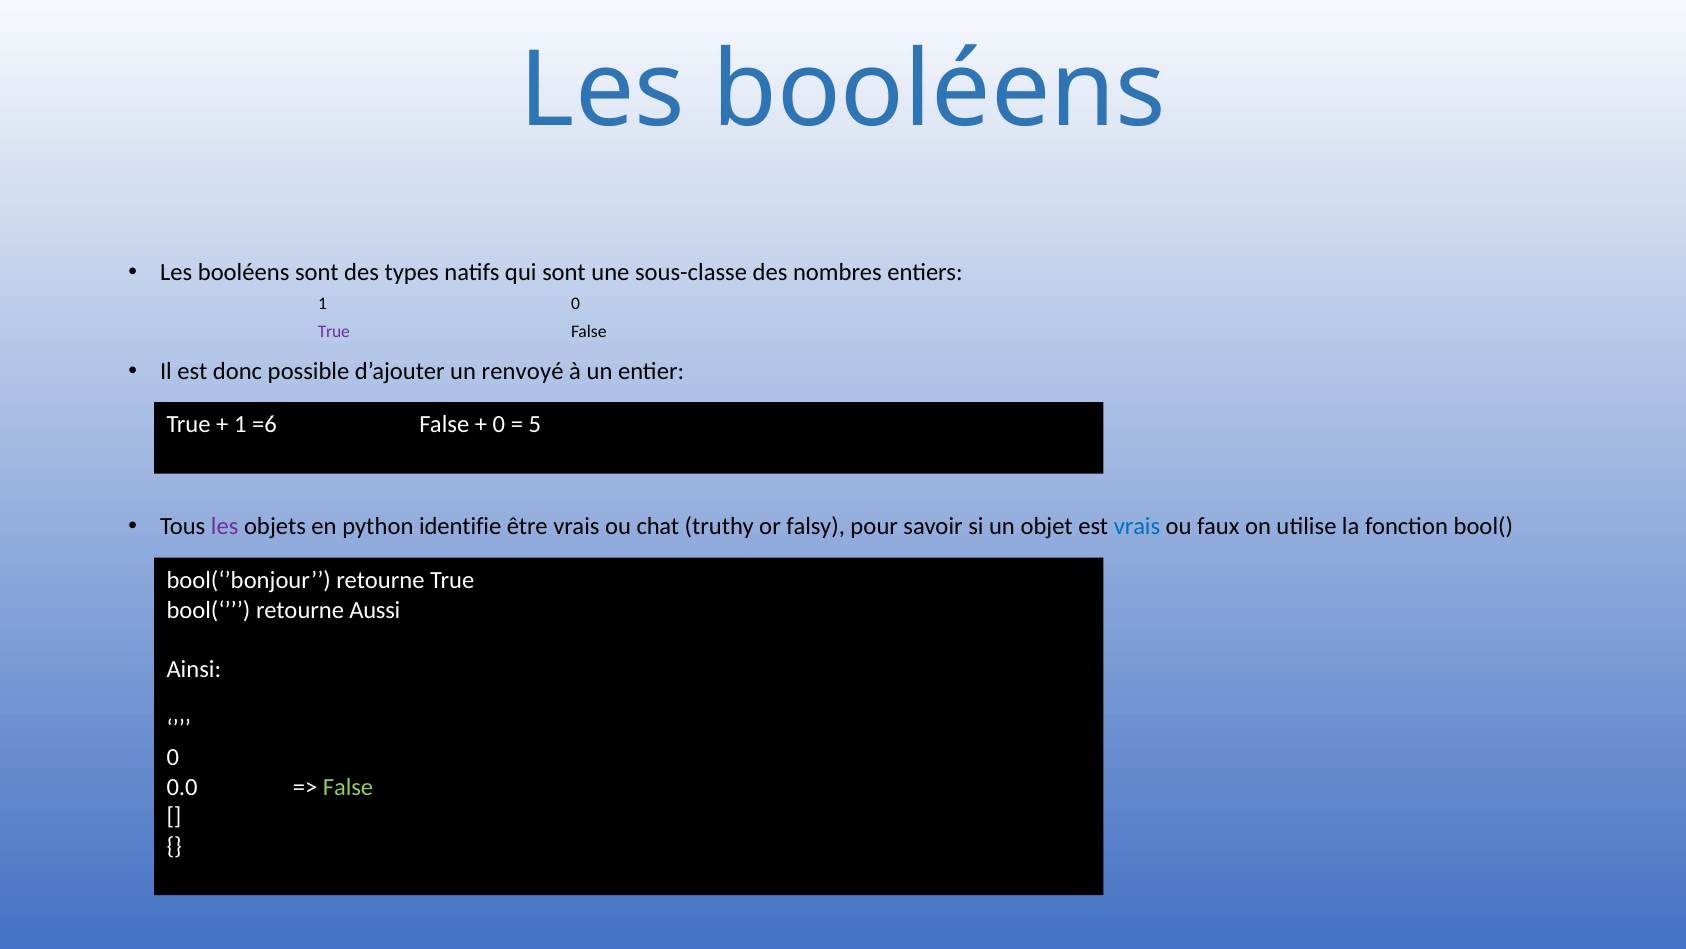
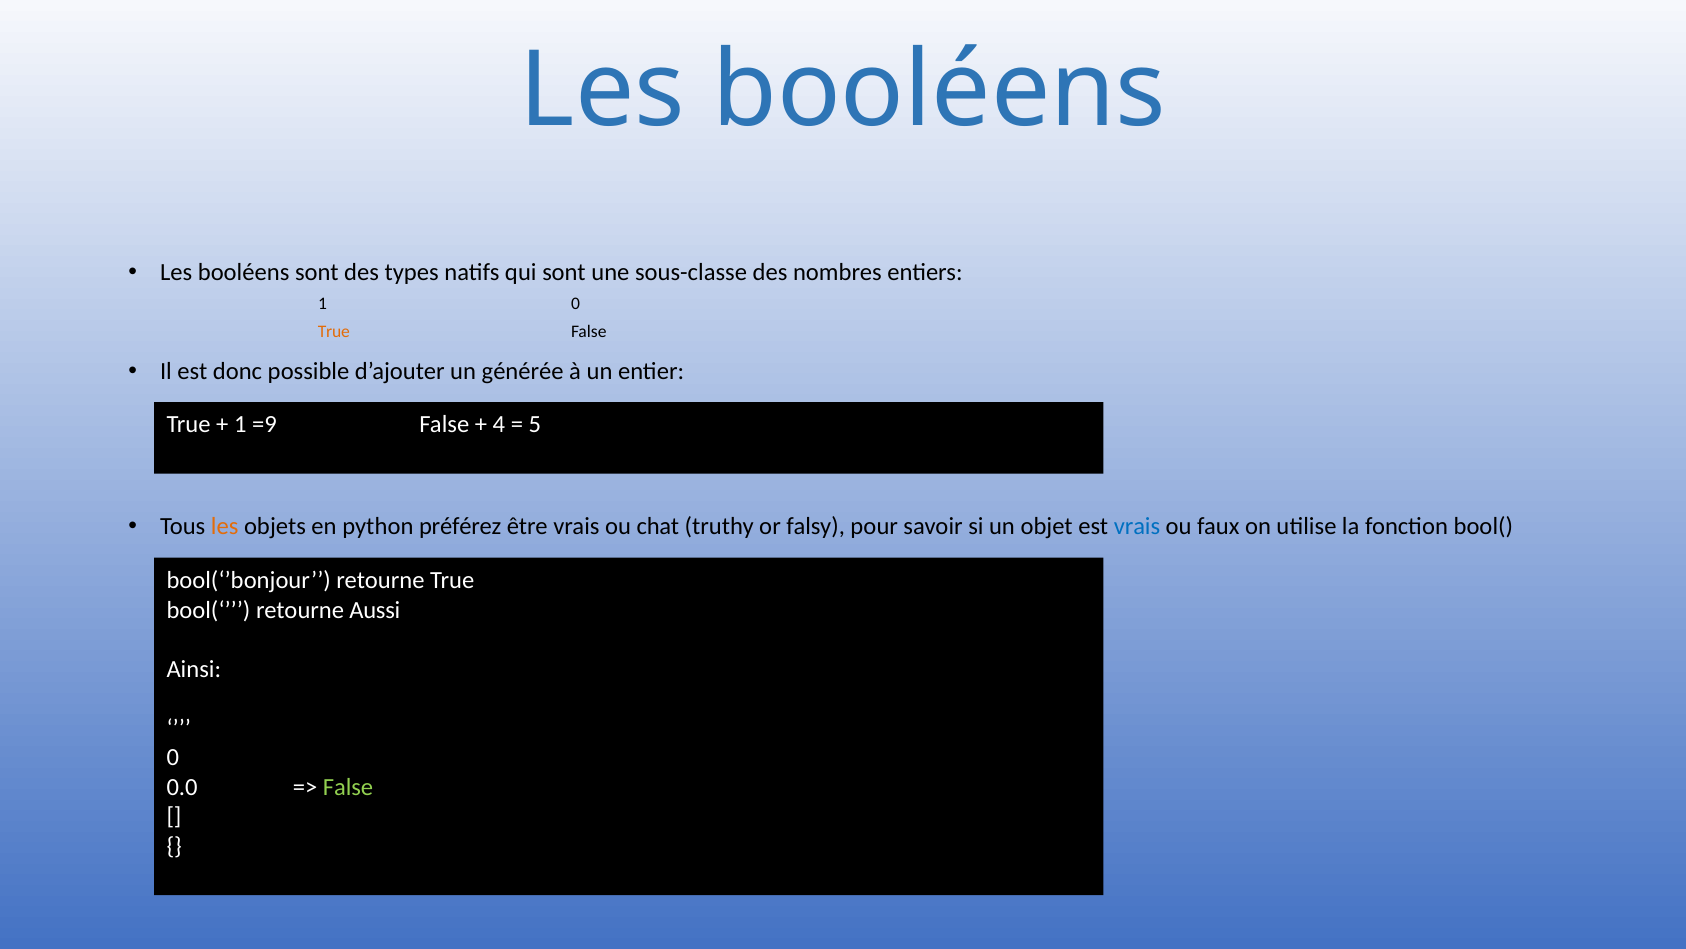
True colour: purple -> orange (334, 331)
renvoyé: renvoyé -> générée (523, 371)
=6: =6 -> =9 (265, 424)
0: 0 -> 4 (499, 424)
les colour: purple -> orange (225, 526)
identifie: identifie -> préférez (460, 526)
